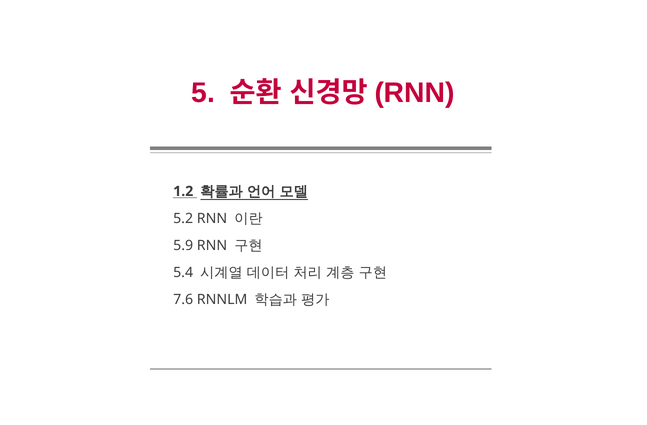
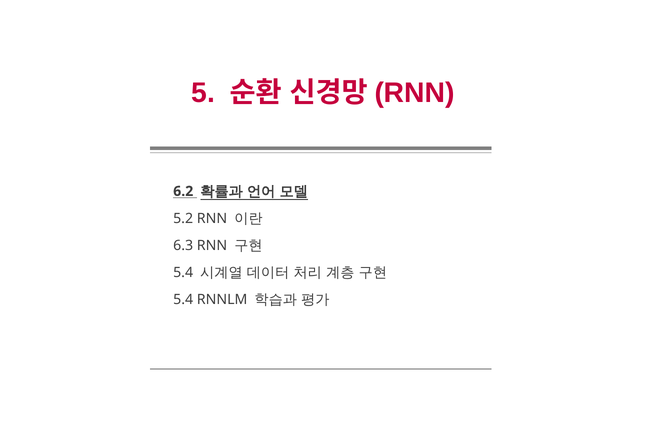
1.2: 1.2 -> 6.2 (183, 191)
5.9: 5.9 -> 6.3 (183, 245)
7.6: 7.6 -> 5.4 (183, 300)
